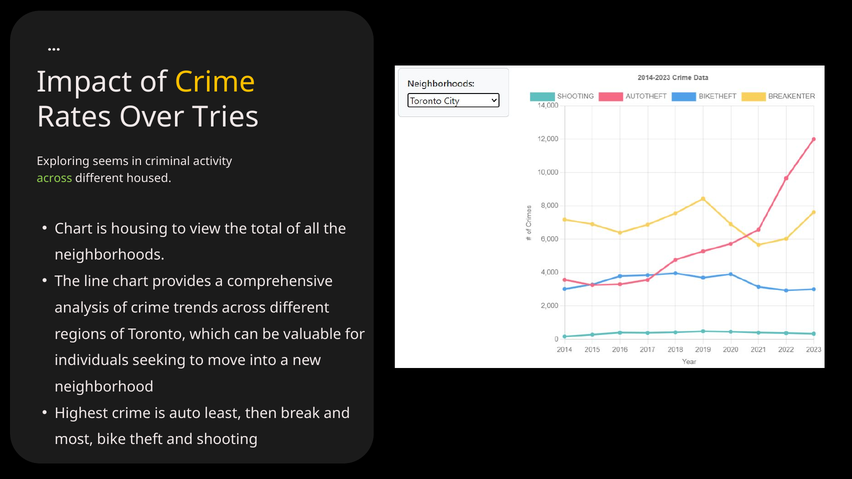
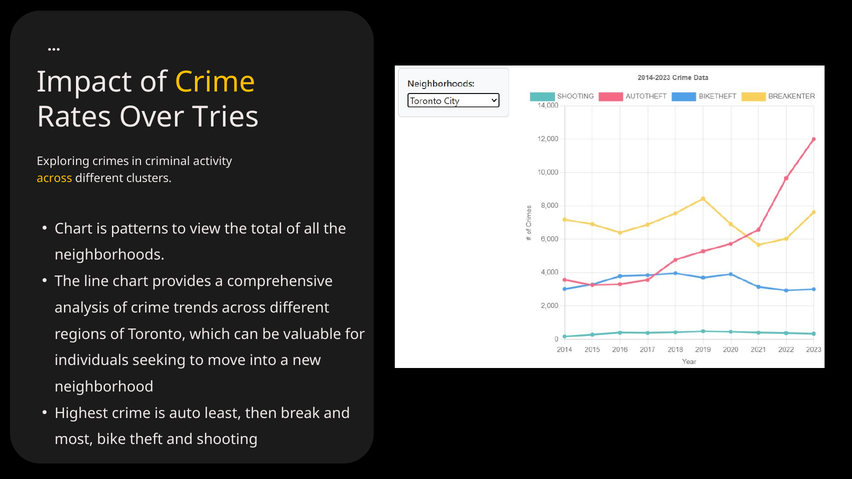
seems: seems -> crimes (111, 162)
across colour: light green -> yellow (54, 178)
housed: housed -> clusters (149, 178)
housing: housing -> patterns (140, 229)
